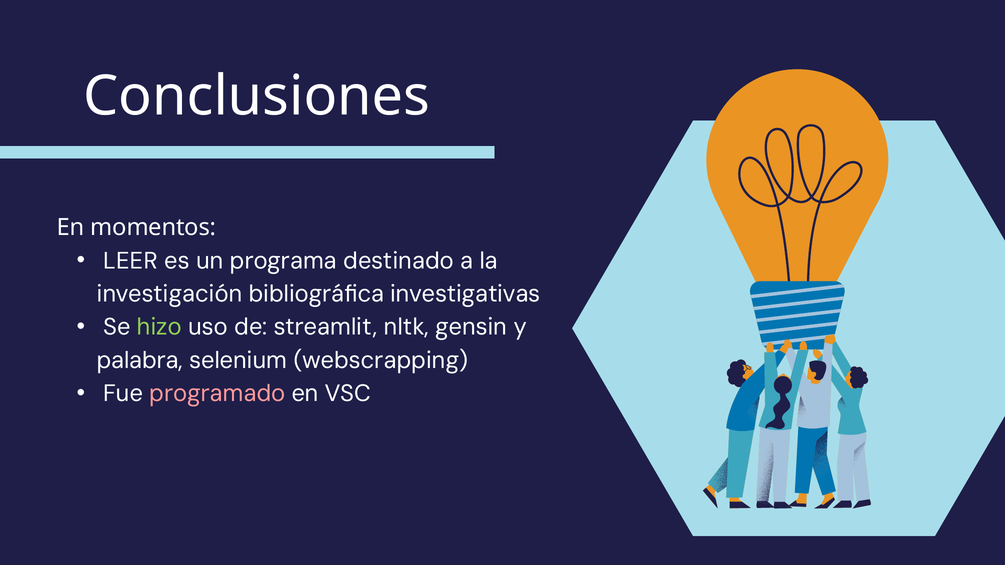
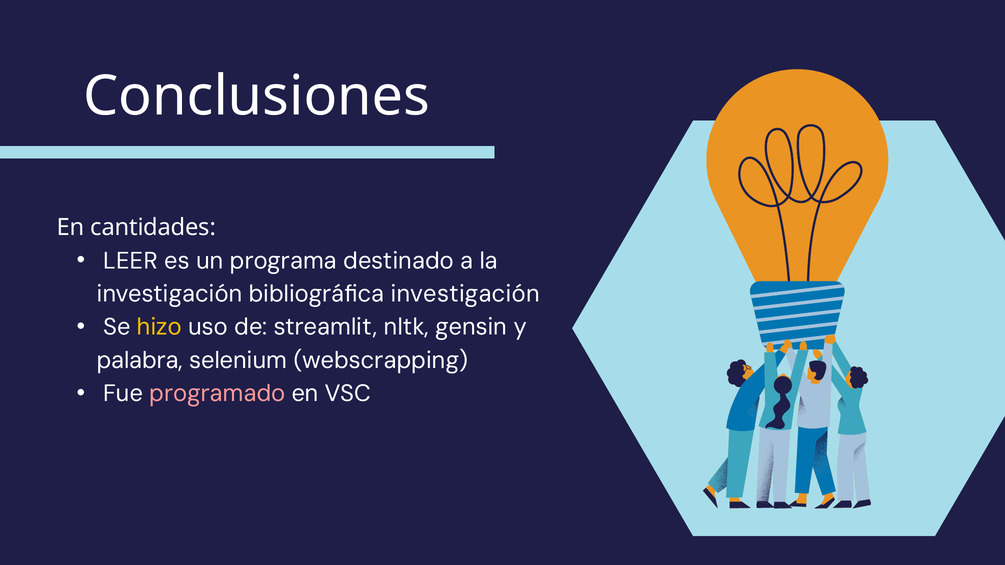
momentos: momentos -> cantidades (153, 228)
bibliográfica investigativas: investigativas -> investigación (465, 294)
hizo colour: light green -> yellow (159, 327)
